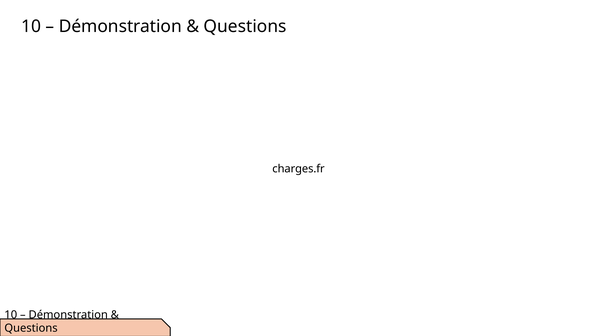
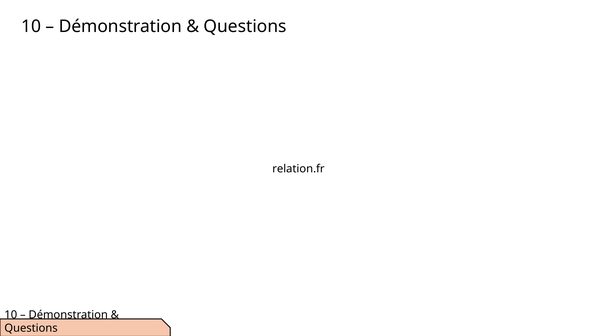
charges.fr: charges.fr -> relation.fr (298, 169)
